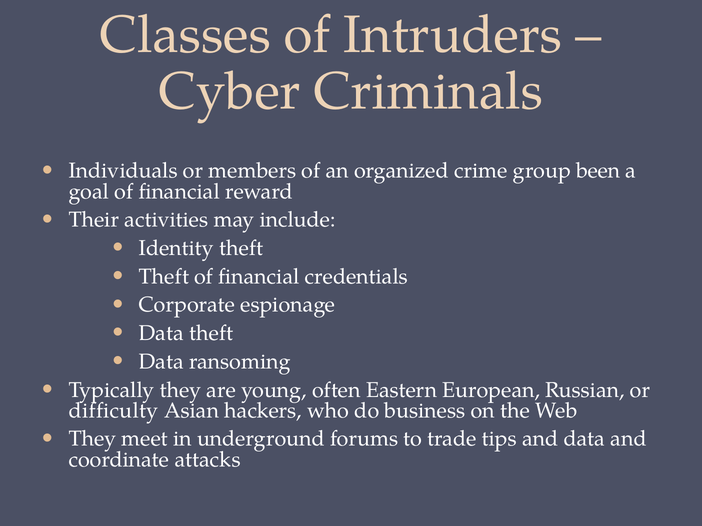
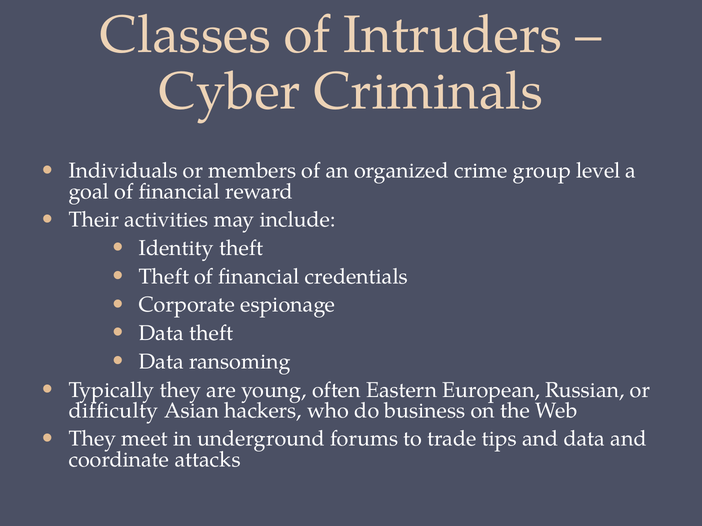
been: been -> level (598, 171)
